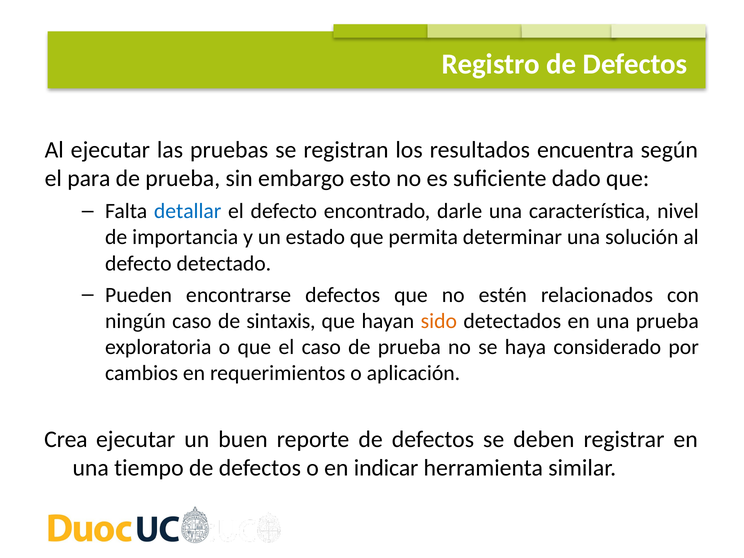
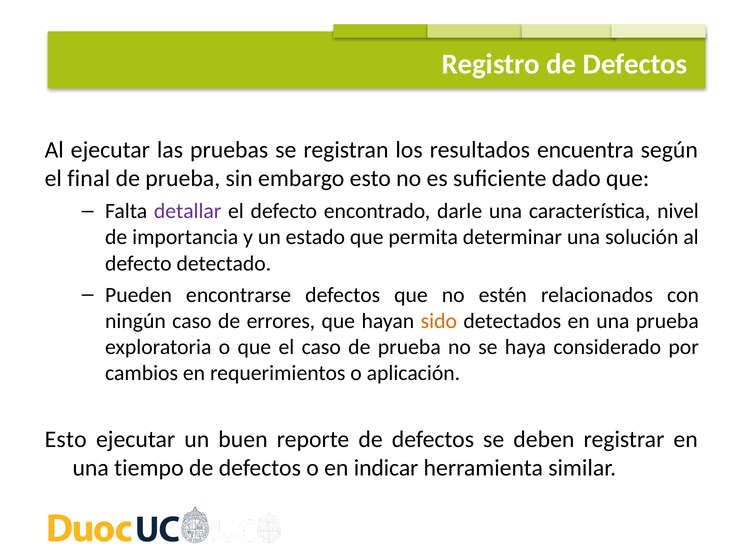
para: para -> final (89, 178)
detallar colour: blue -> purple (188, 211)
sintaxis: sintaxis -> errores (281, 321)
Crea: Crea -> Esto (66, 439)
